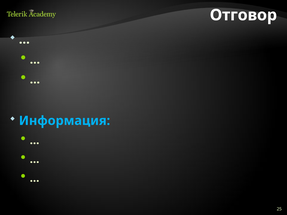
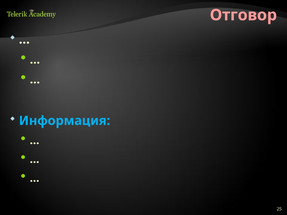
Отговор colour: white -> pink (243, 15)
